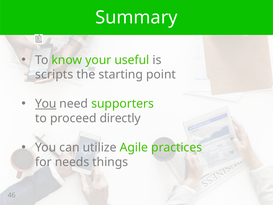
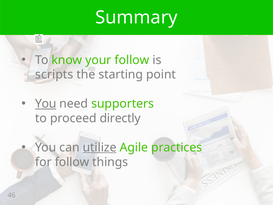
your useful: useful -> follow (132, 60)
utilize underline: none -> present (100, 147)
for needs: needs -> follow (72, 162)
